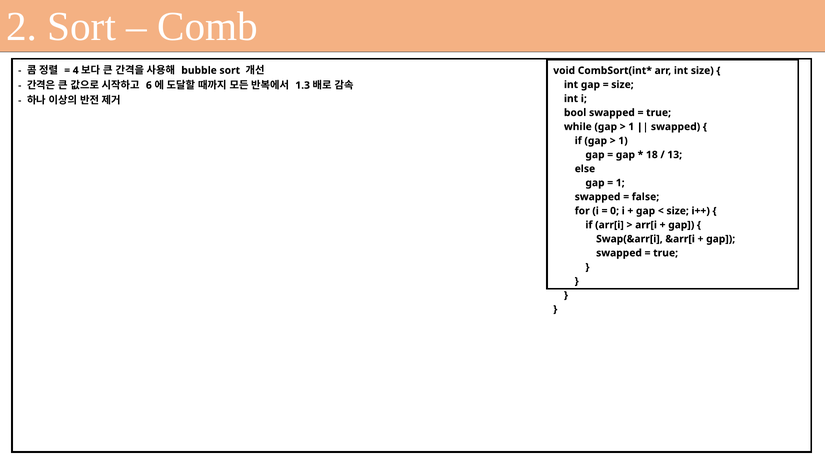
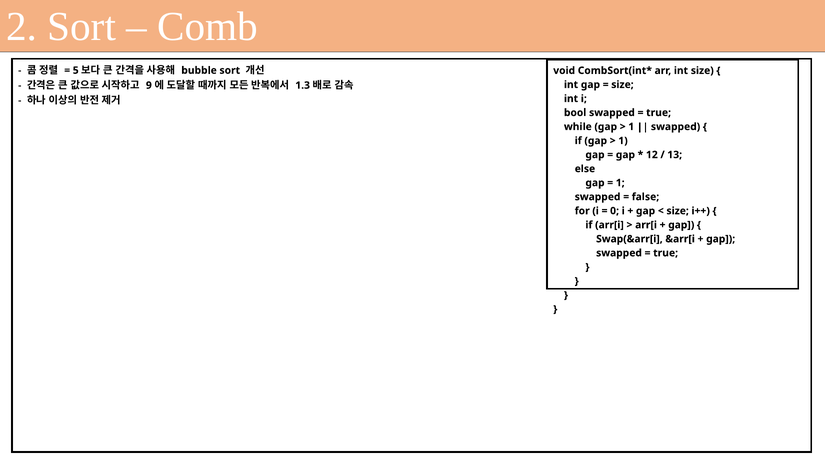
4: 4 -> 5 (76, 70)
6: 6 -> 9 (149, 85)
18: 18 -> 12 (652, 155)
